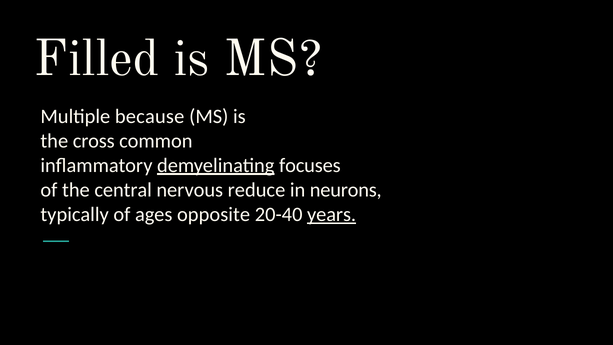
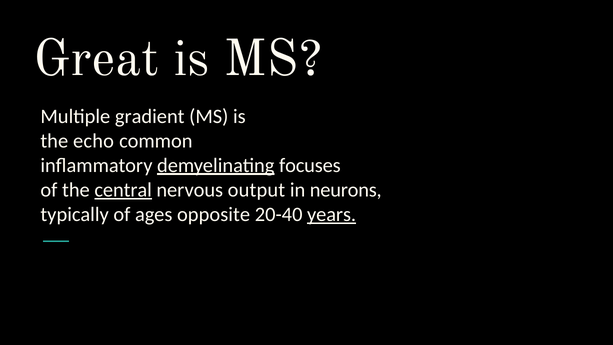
Filled: Filled -> Great (96, 59)
because: because -> gradient (150, 116)
cross: cross -> echo (94, 141)
central underline: none -> present (123, 190)
reduce: reduce -> output (256, 190)
